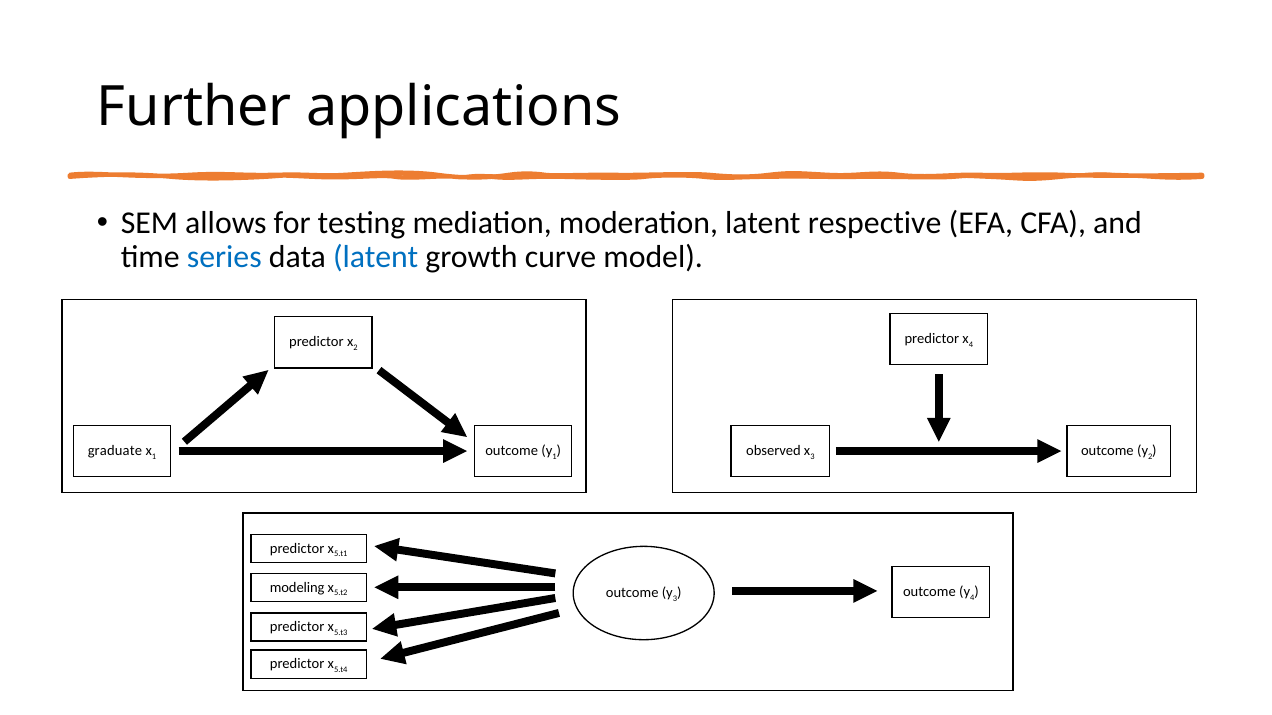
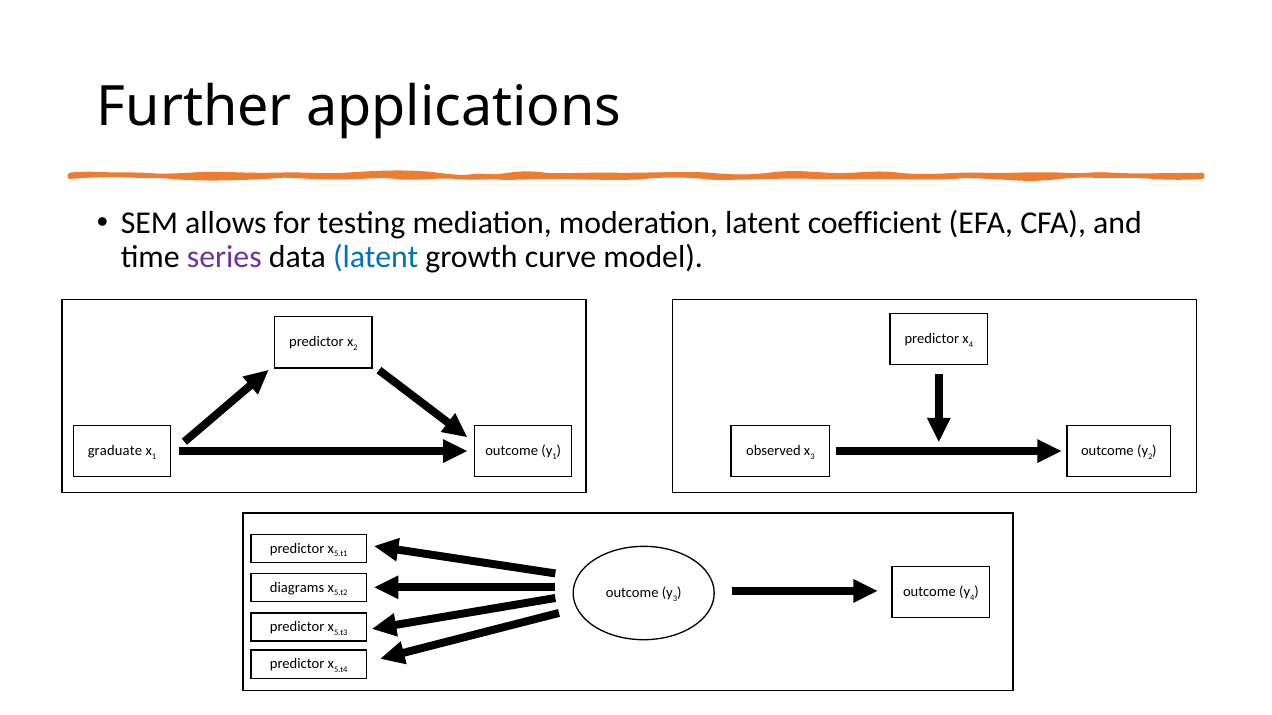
respective: respective -> coefficient (875, 223)
series colour: blue -> purple (224, 257)
modeling: modeling -> diagrams (297, 588)
